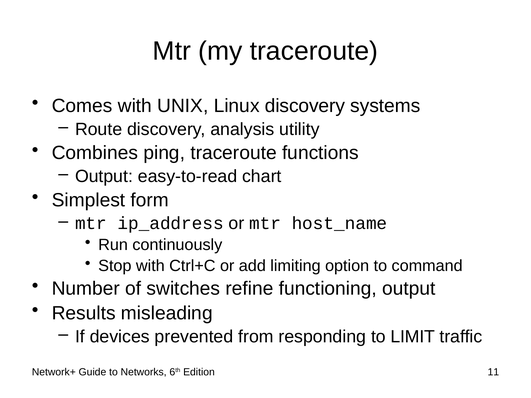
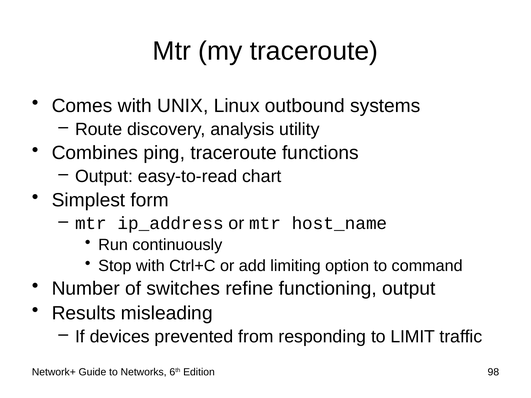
Linux discovery: discovery -> outbound (305, 106)
11: 11 -> 98 (493, 372)
